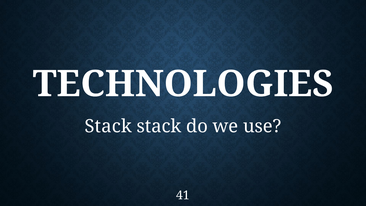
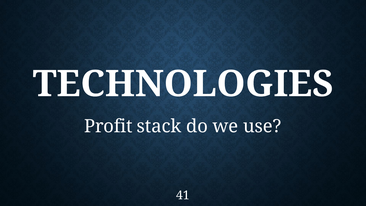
Stack: Stack -> Profit (108, 126)
